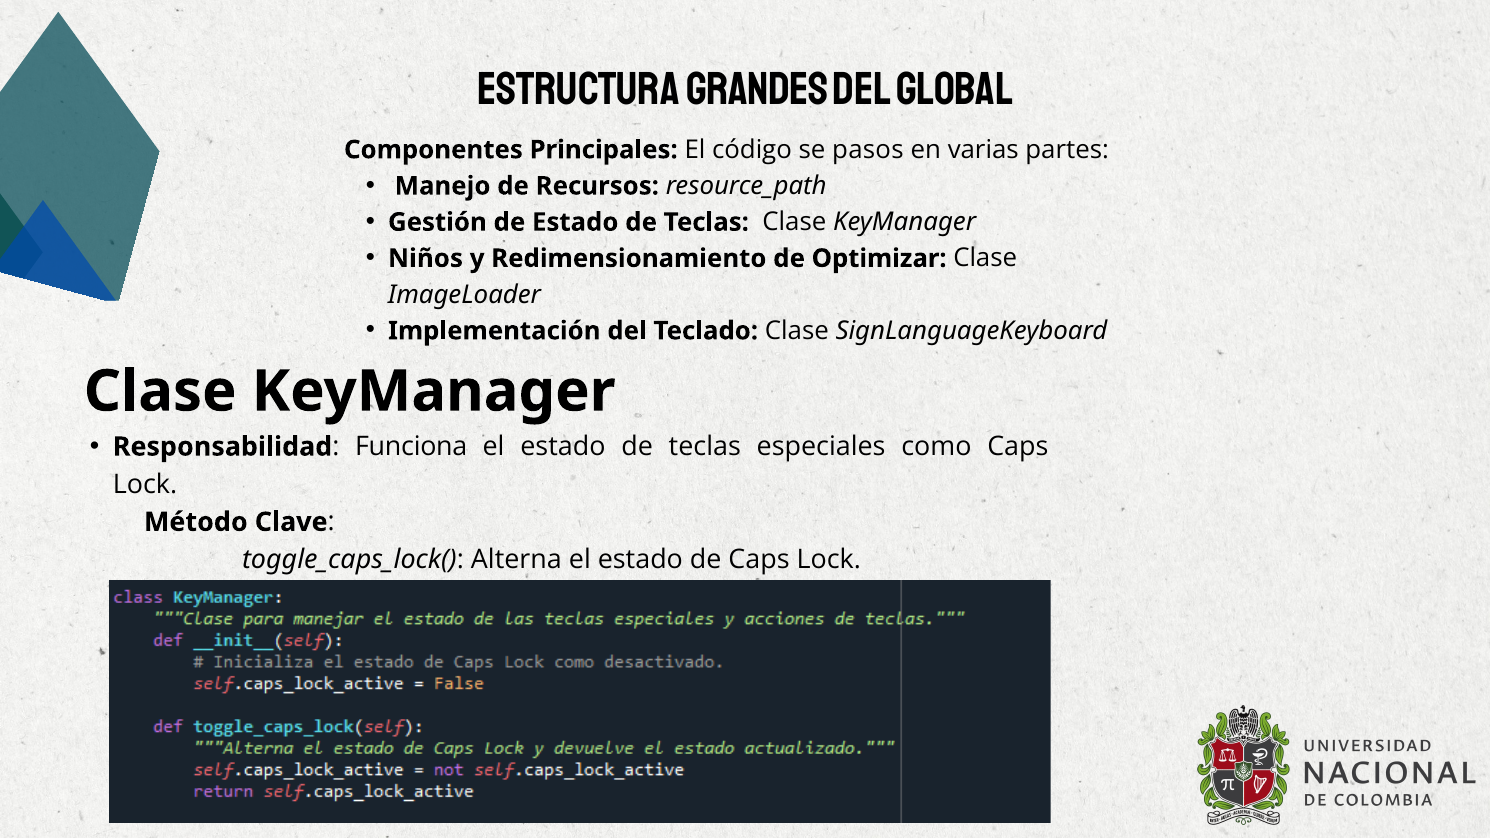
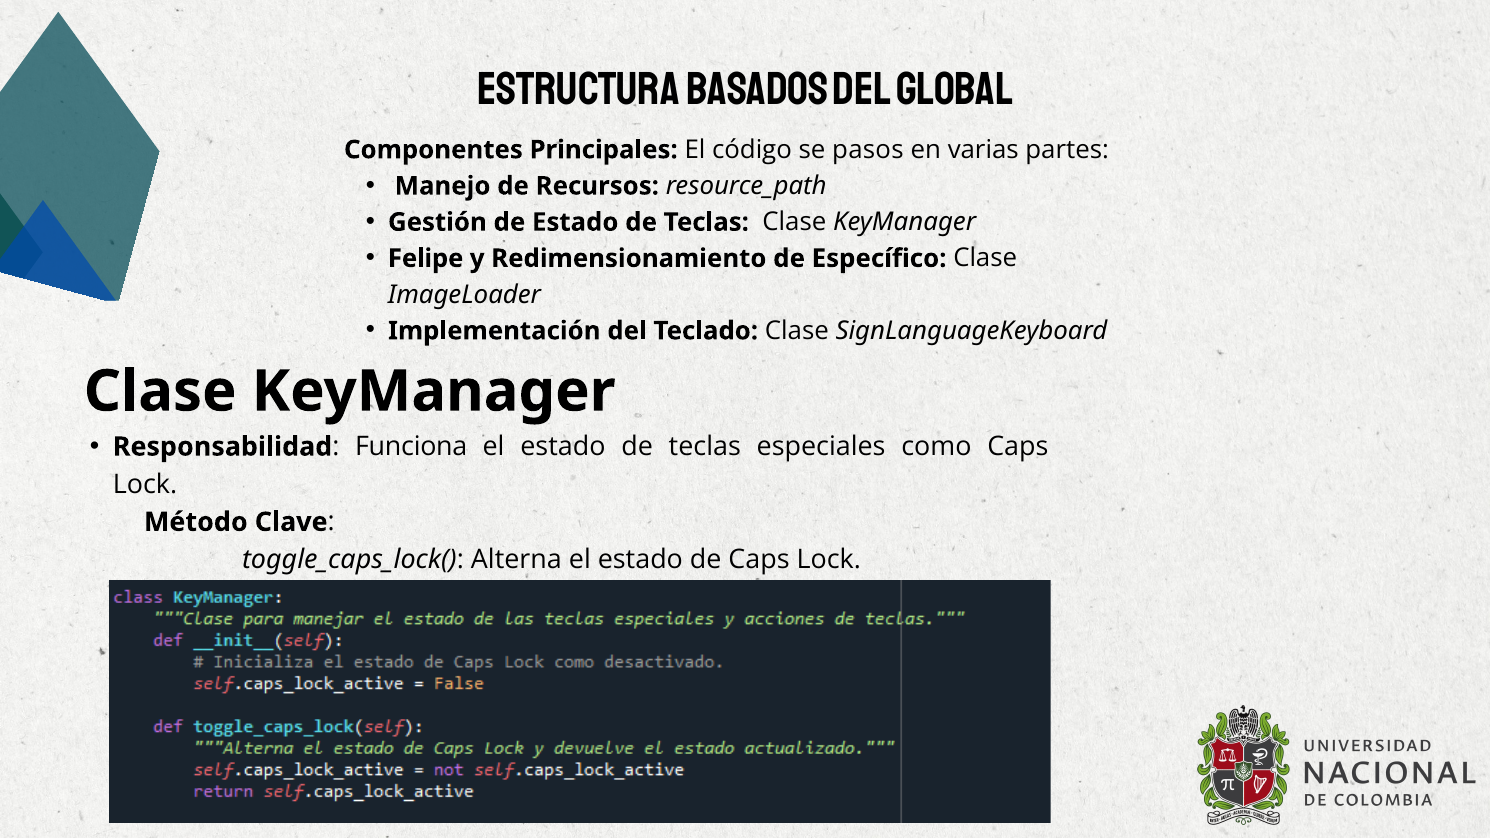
GRANDES: GRANDES -> BASADOS (758, 89)
Niños: Niños -> Felipe (426, 258)
Optimizar: Optimizar -> Específico (879, 258)
